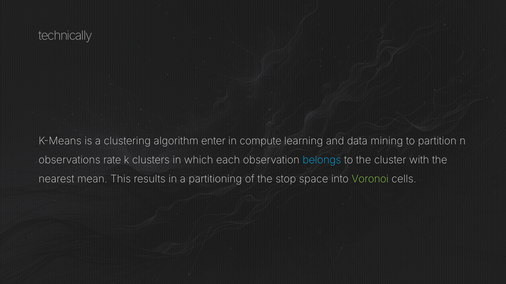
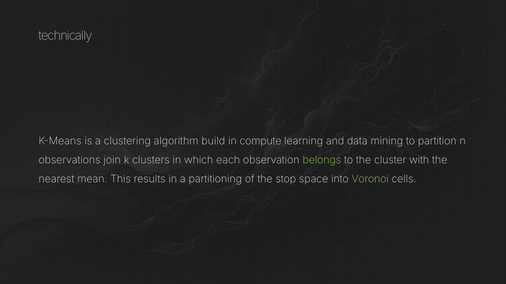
enter: enter -> build (213, 141)
rate: rate -> join (112, 160)
belongs colour: light blue -> light green (322, 160)
